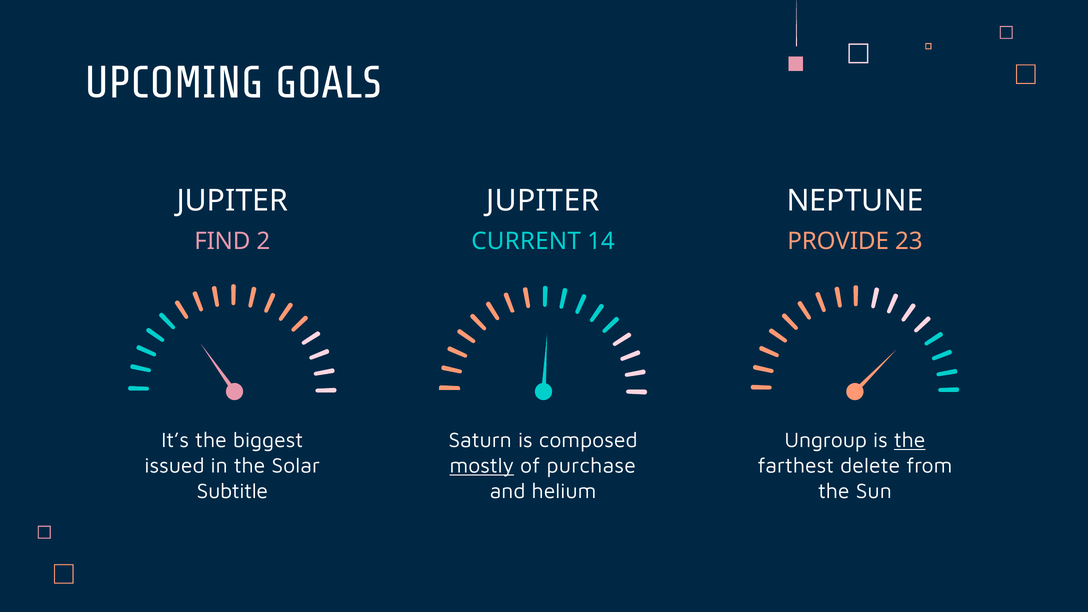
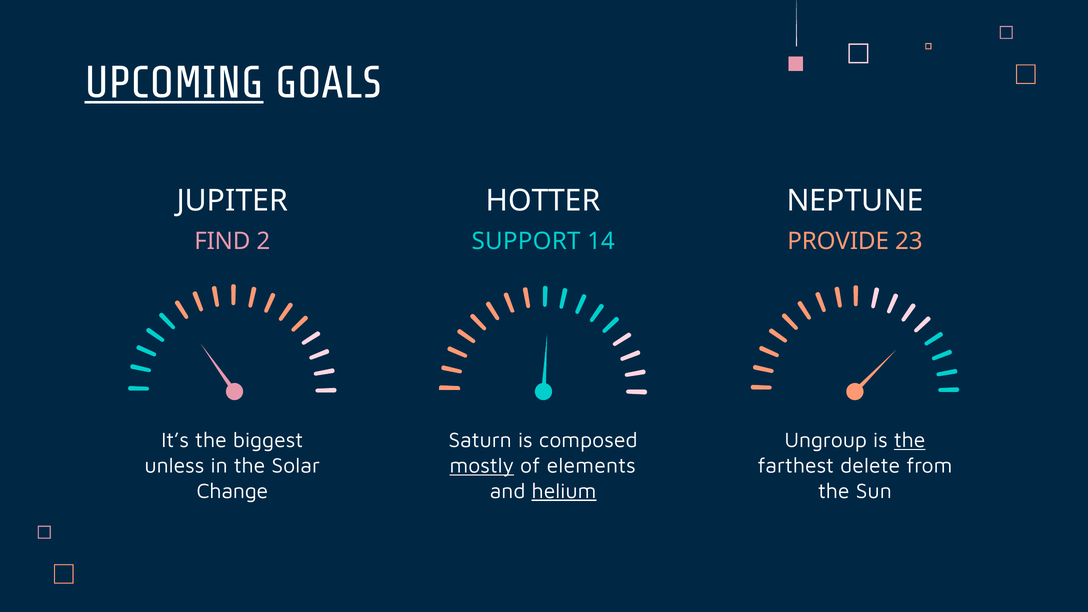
UPCOMING underline: none -> present (174, 83)
JUPITER: JUPITER -> HOTTER (543, 201)
CURRENT: CURRENT -> SUPPORT (526, 241)
issued: issued -> unless (174, 466)
purchase: purchase -> elements (591, 466)
Subtitle: Subtitle -> Change (232, 491)
helium underline: none -> present (564, 491)
